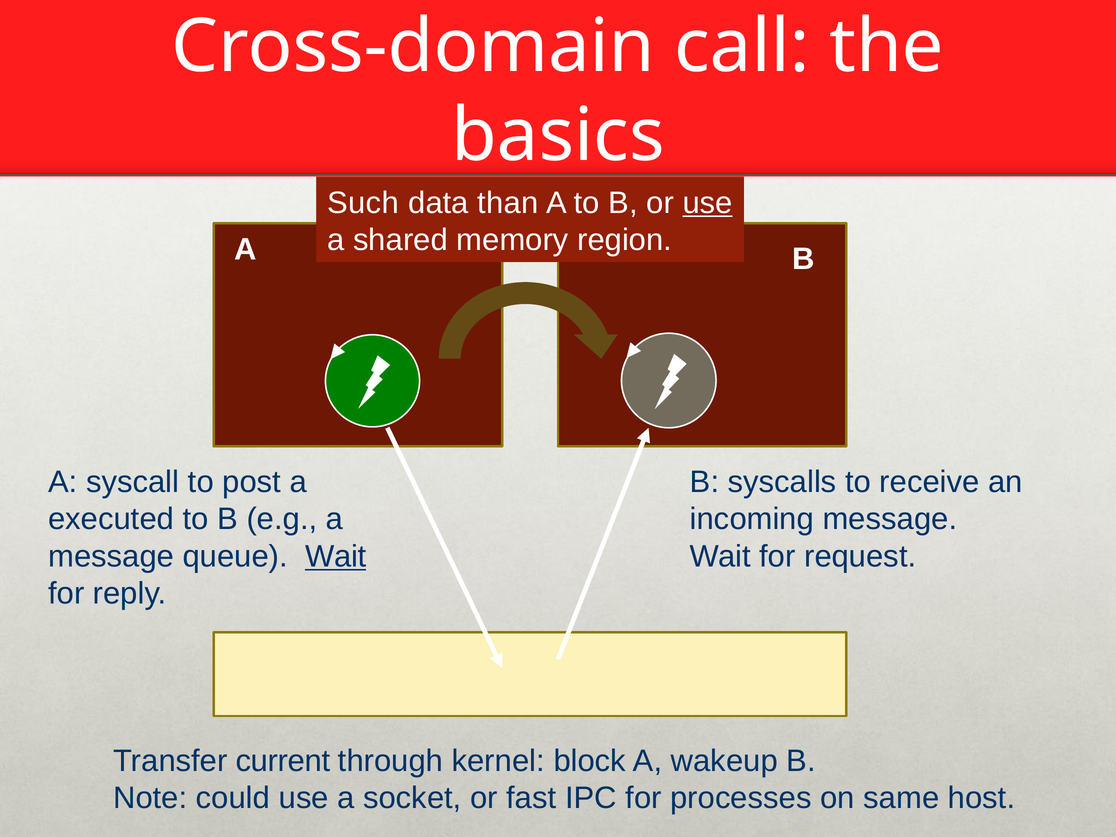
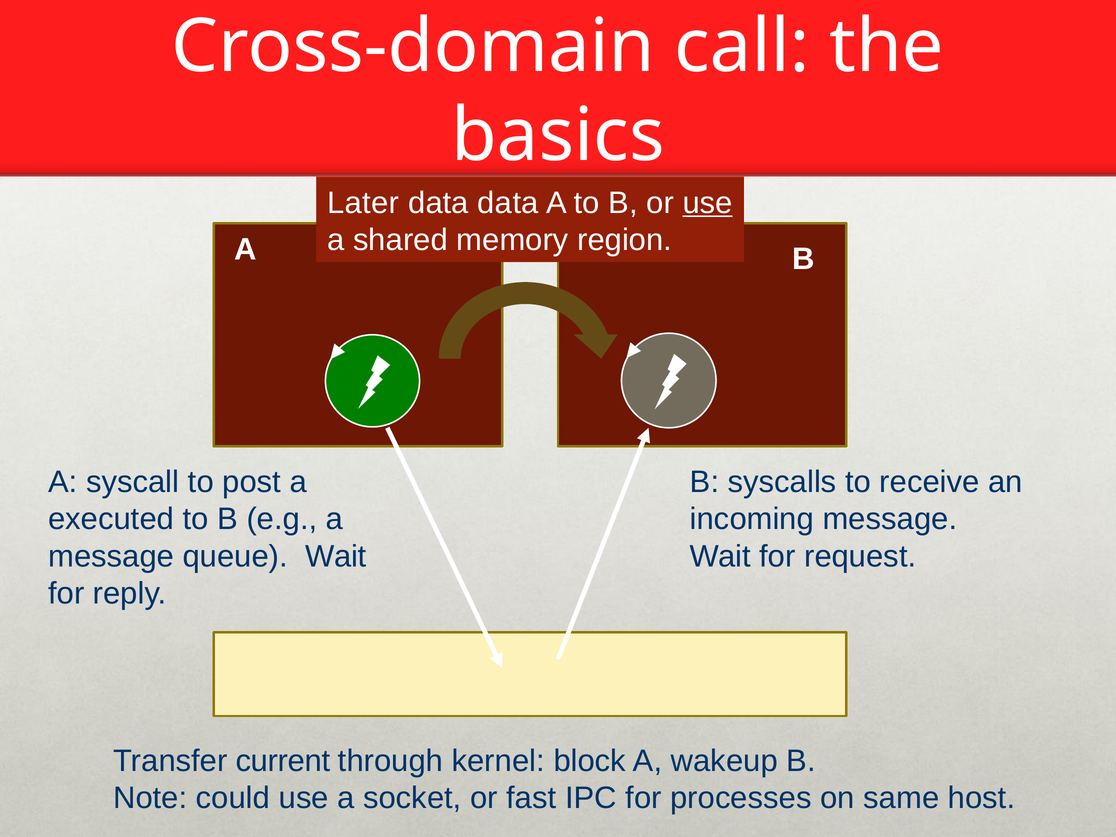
Such: Such -> Later (363, 203)
data than: than -> data (508, 203)
Wait underline: present -> none (336, 556)
